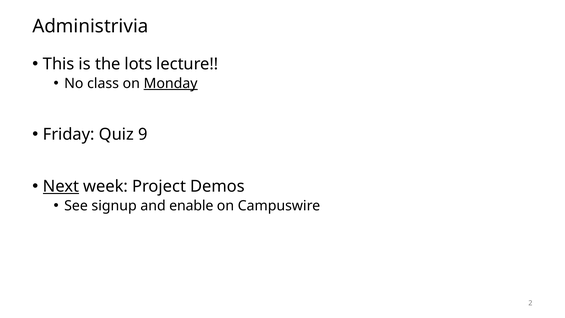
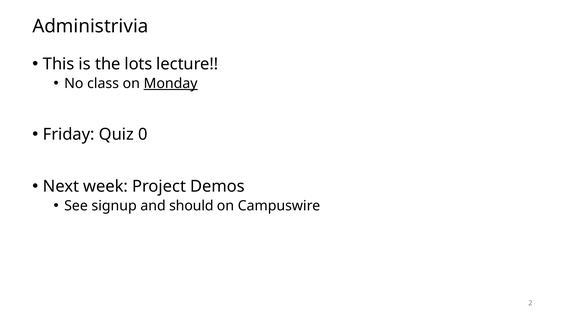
9: 9 -> 0 (143, 134)
Next underline: present -> none (61, 186)
enable: enable -> should (191, 206)
